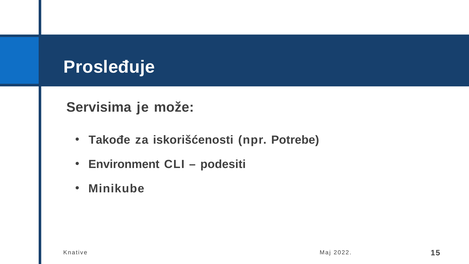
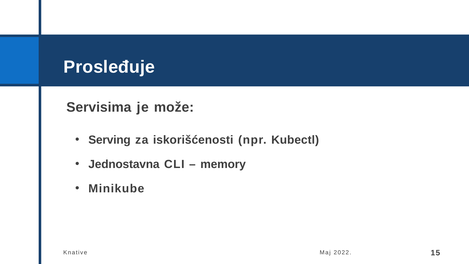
Takođe: Takođe -> Serving (110, 140)
Potrebe: Potrebe -> Kubectl (295, 140)
Environment: Environment -> Jednostavna (124, 164)
podesiti: podesiti -> memory (223, 164)
